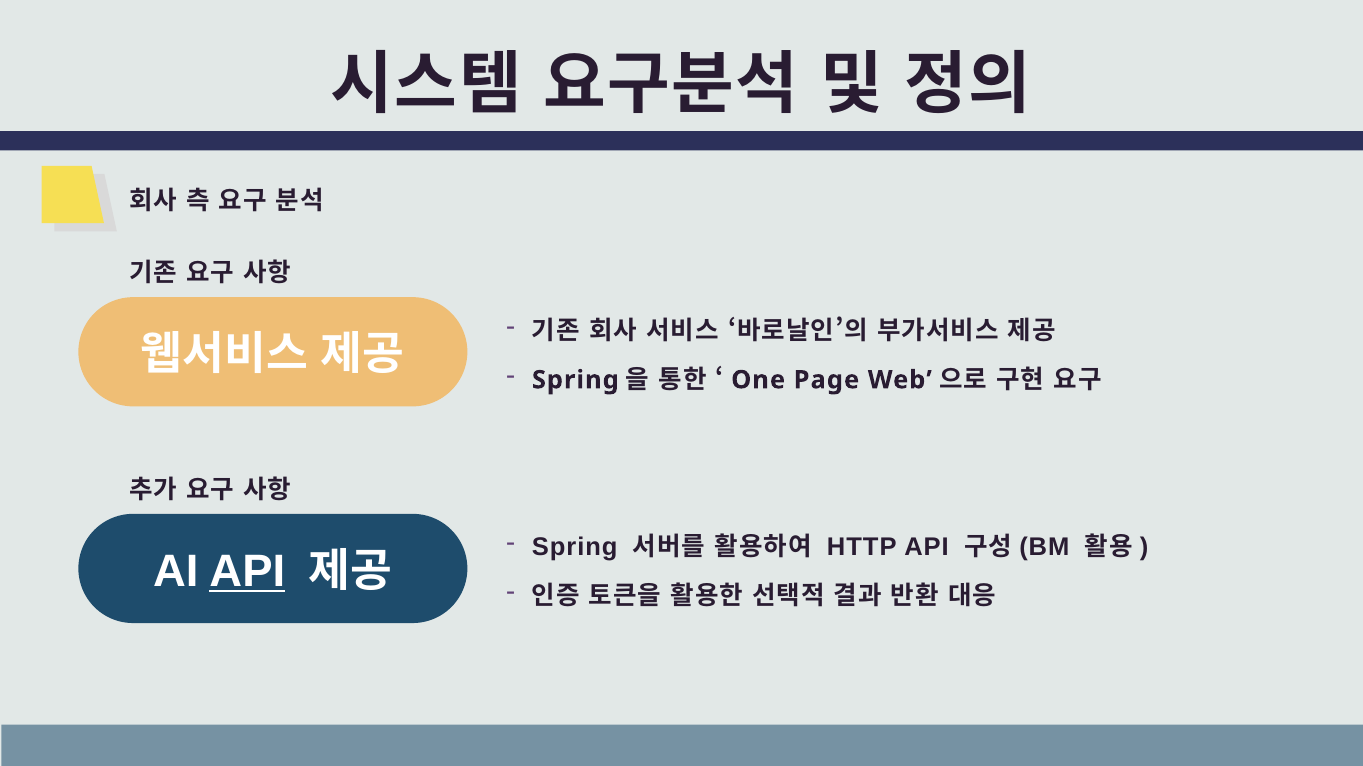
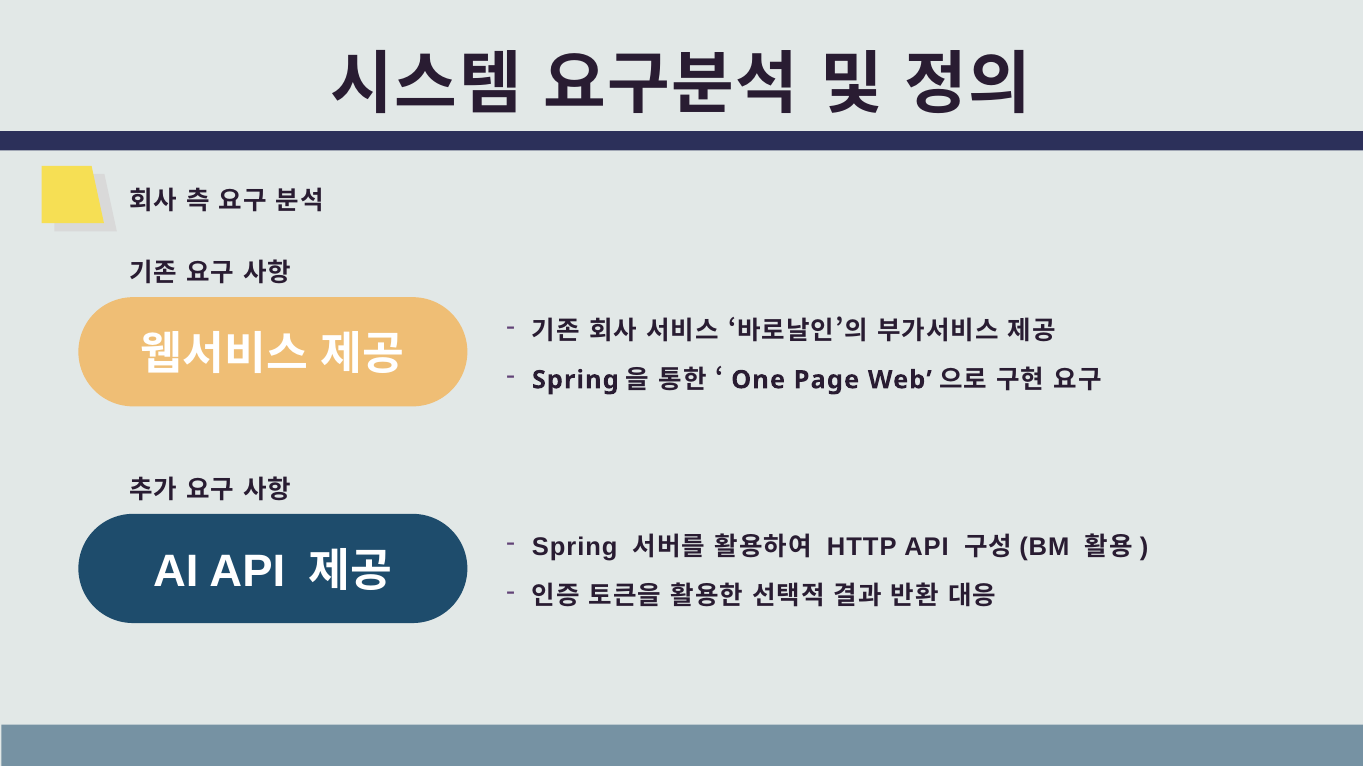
API underline: present -> none (247, 572)
